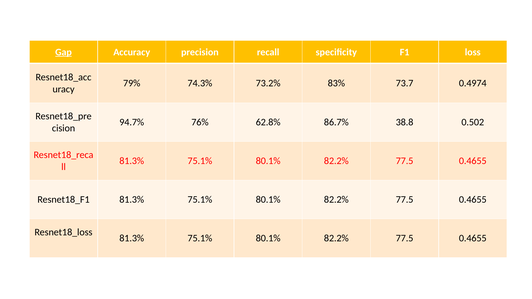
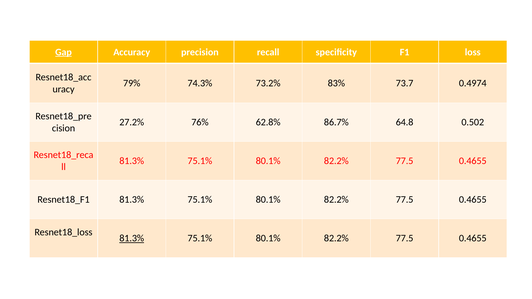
94.7%: 94.7% -> 27.2% (132, 122)
38.8: 38.8 -> 64.8 (405, 122)
81.3% underline: none -> present (132, 238)
